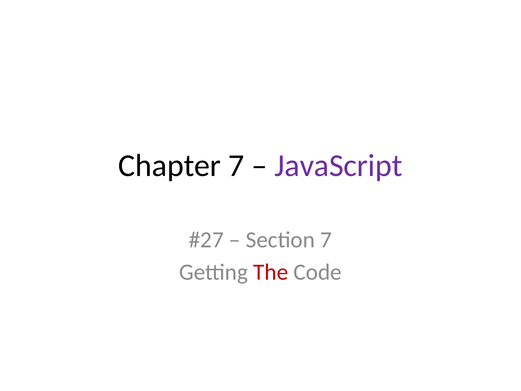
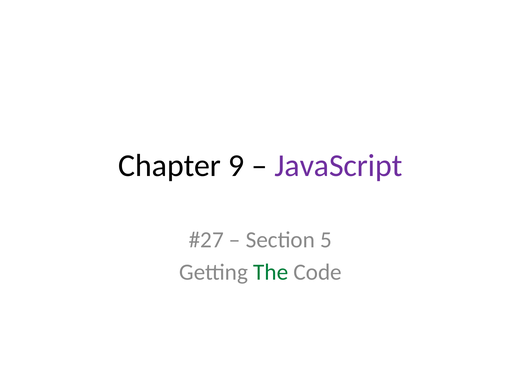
Chapter 7: 7 -> 9 (236, 165)
Section 7: 7 -> 5 (326, 240)
The colour: red -> green (271, 272)
